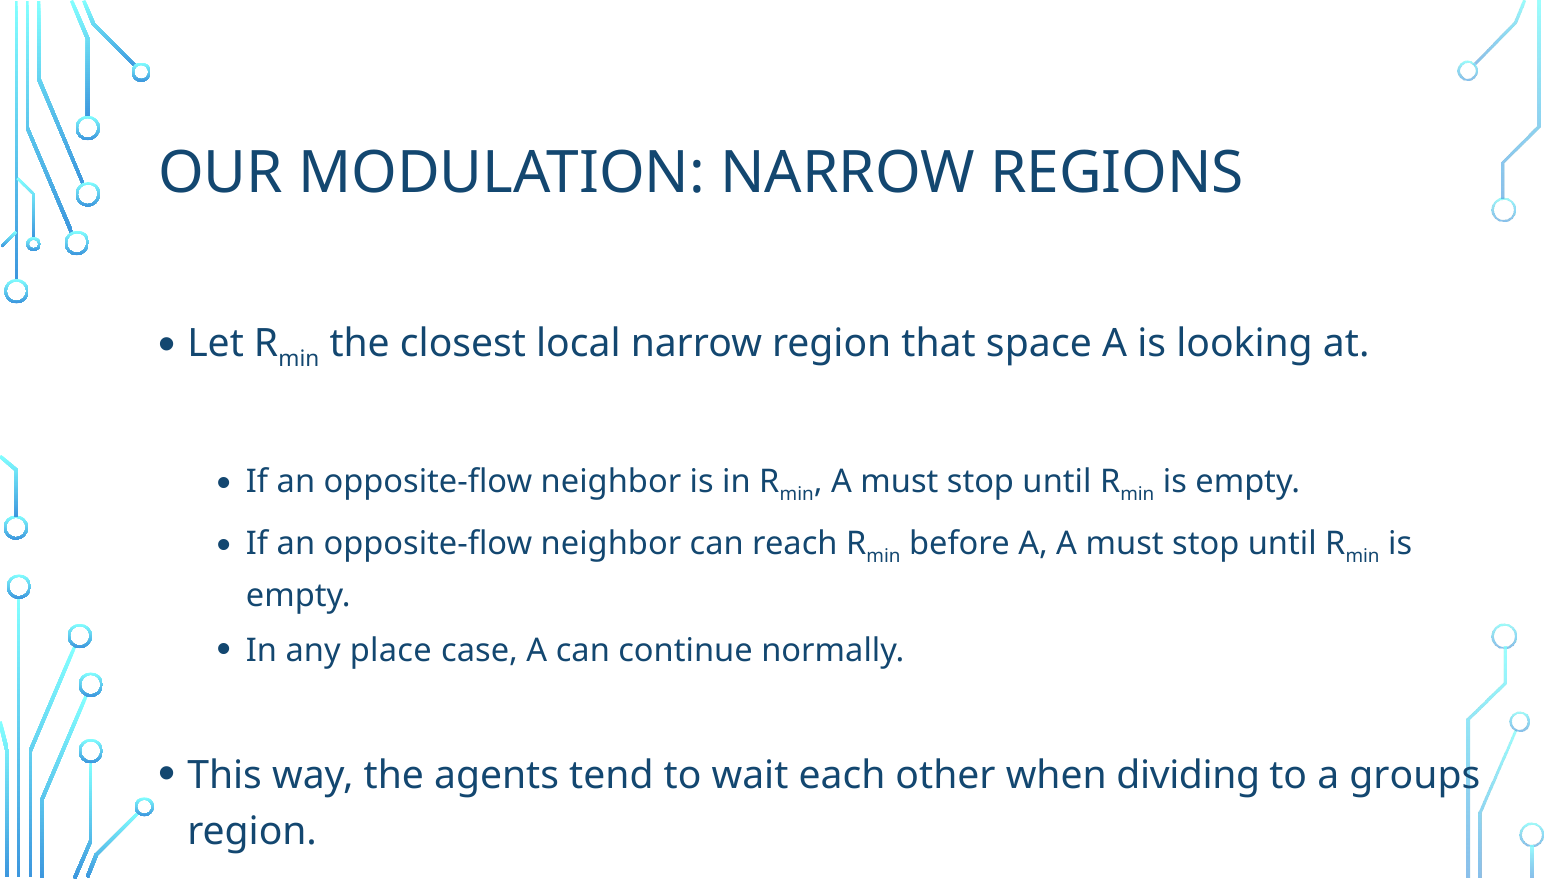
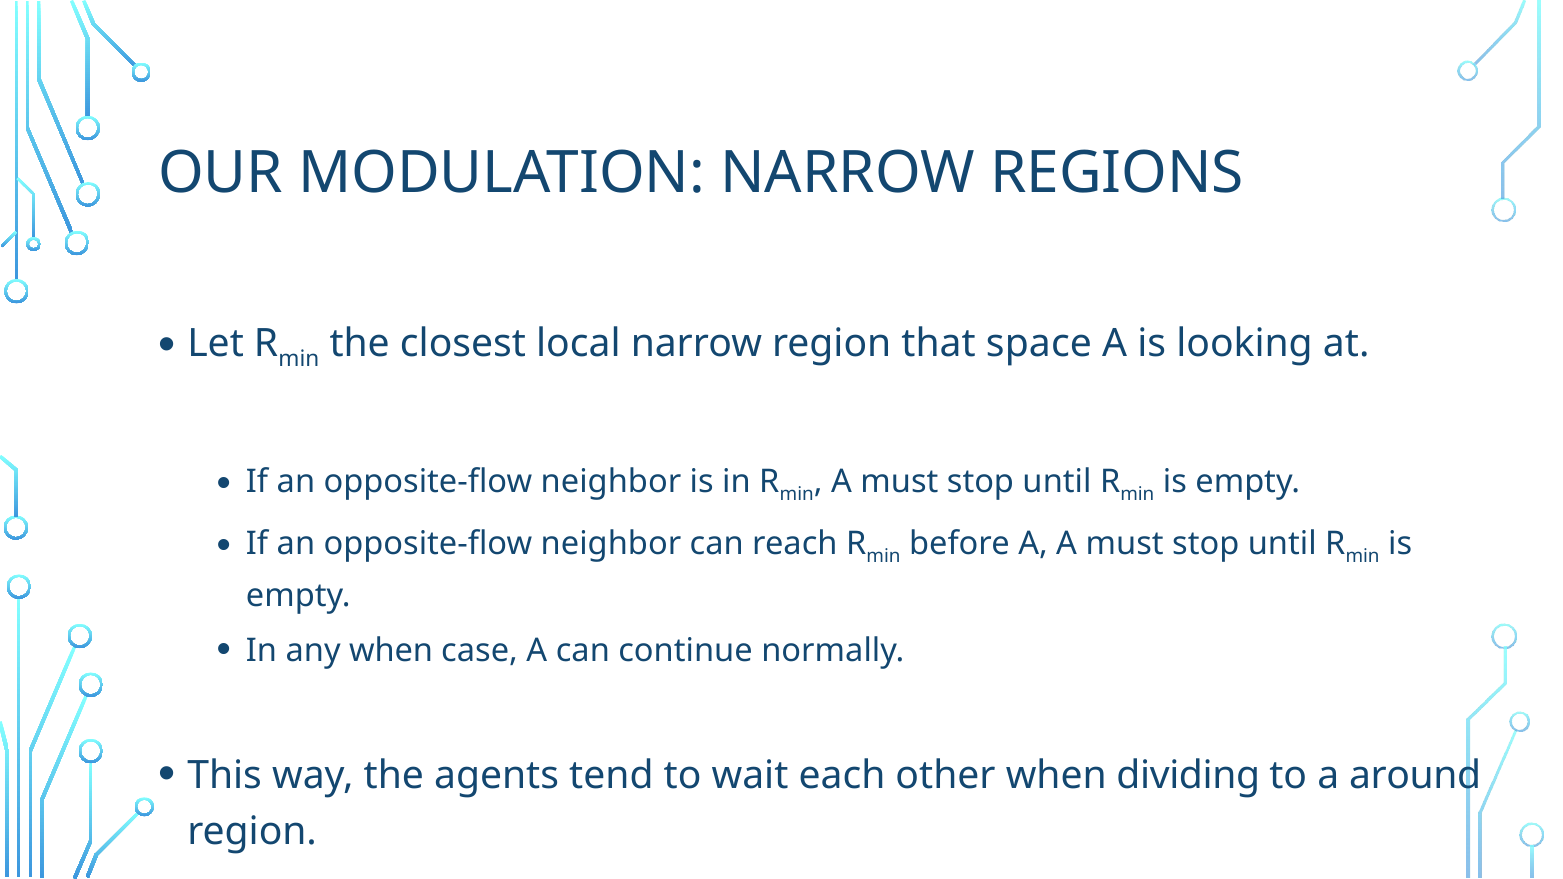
any place: place -> when (391, 651)
groups: groups -> around (1415, 775)
